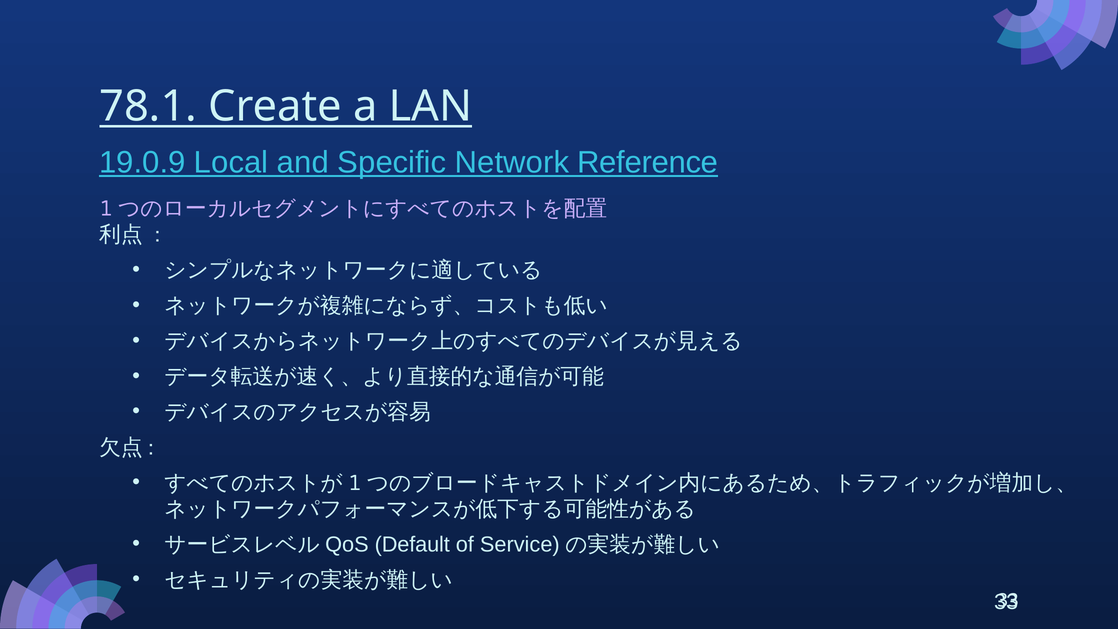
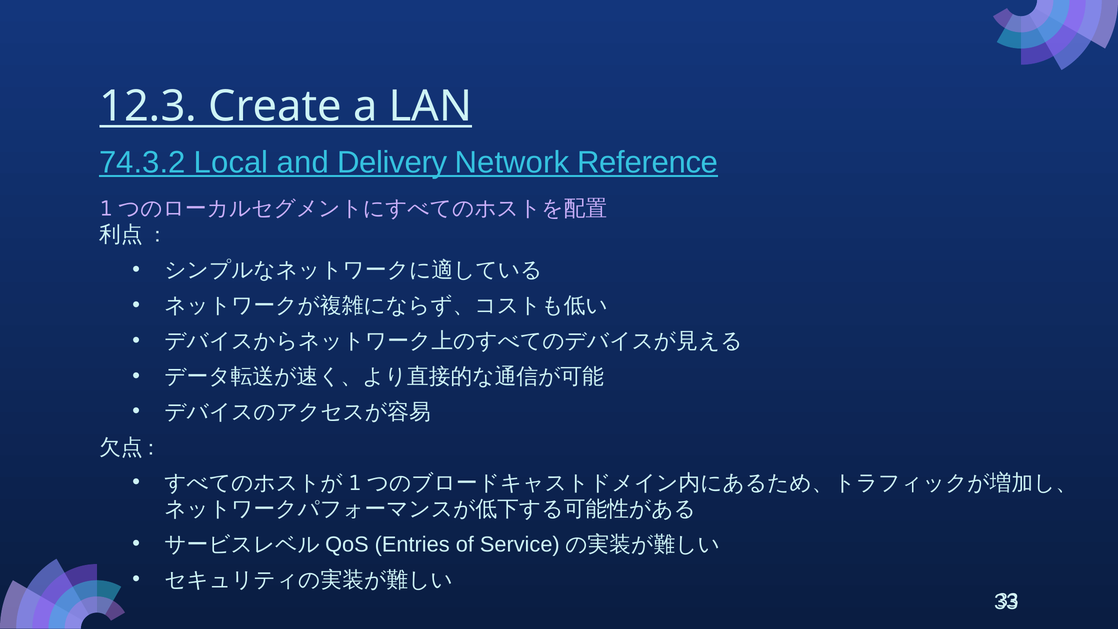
78.1: 78.1 -> 12.3 (148, 106)
19.0.9: 19.0.9 -> 74.3.2 (142, 162)
Specific: Specific -> Delivery (392, 162)
Default: Default -> Entries (412, 544)
